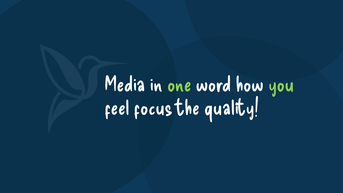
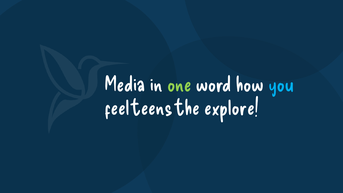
you colour: light green -> light blue (281, 85)
focus: focus -> teens (153, 108)
quality: quality -> explore (232, 108)
